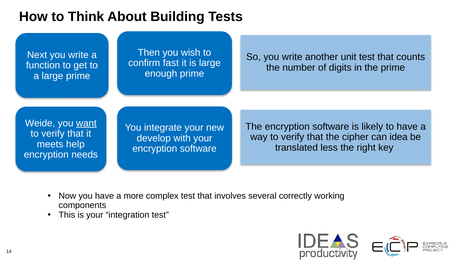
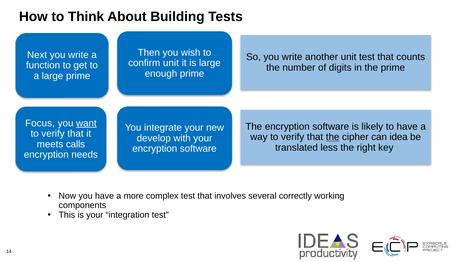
confirm fast: fast -> unit (171, 63)
Weide: Weide -> Focus (40, 123)
the underline: none -> present (333, 137)
help: help -> calls (75, 144)
